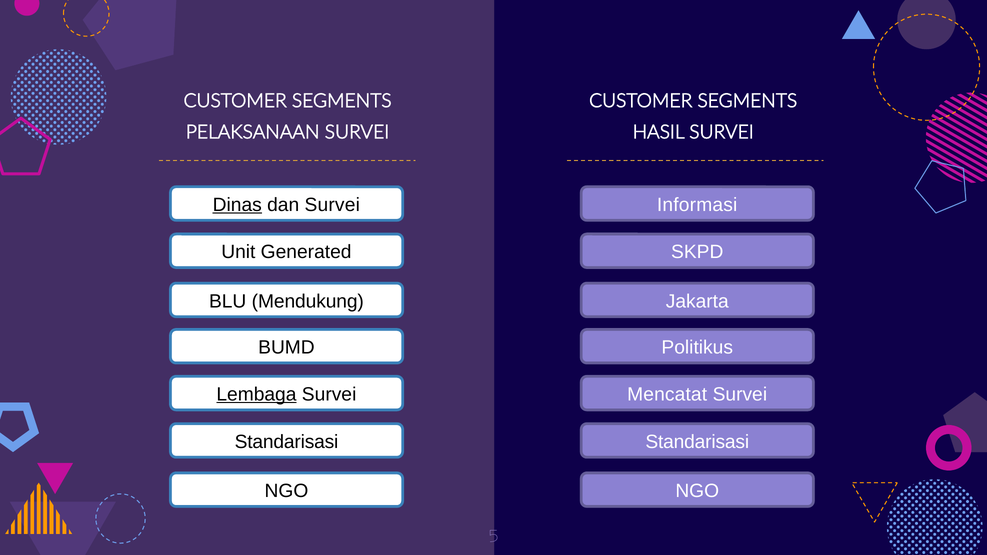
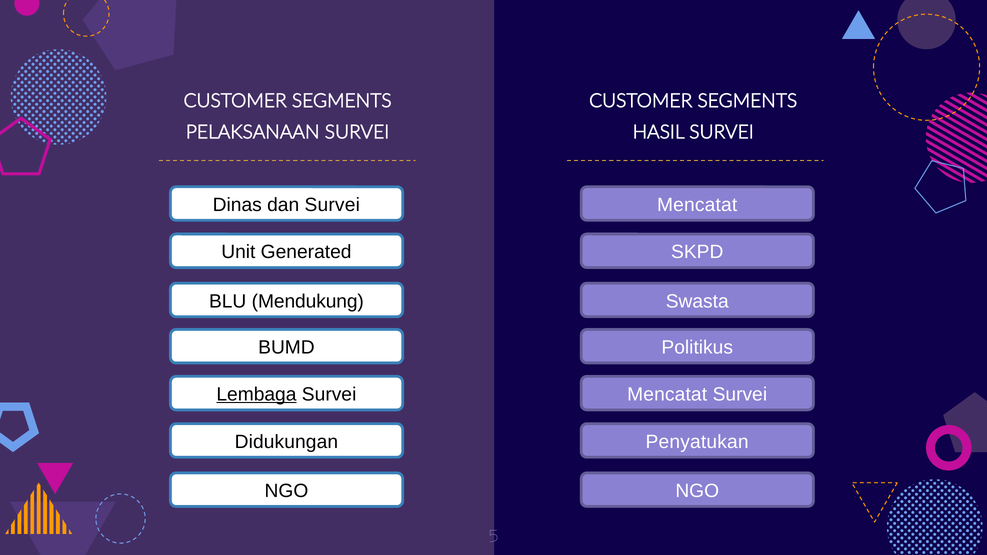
Dinas underline: present -> none (237, 205)
Informasi: Informasi -> Mencatat (697, 205)
Jakarta: Jakarta -> Swasta (697, 301)
Standarisasi: Standarisasi -> Didukungan (286, 442)
Standarisasi: Standarisasi -> Penyatukan (697, 442)
